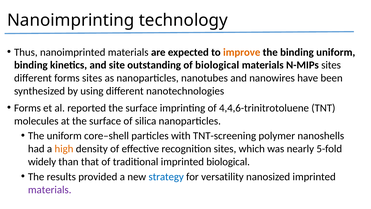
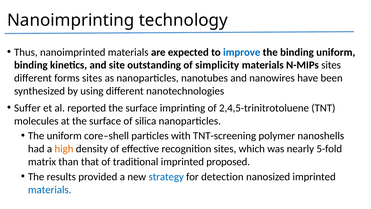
improve colour: orange -> blue (242, 52)
of biological: biological -> simplicity (217, 65)
Forms: Forms -> Suffer (27, 108)
4,4,6-trinitrotoluene: 4,4,6-trinitrotoluene -> 2,4,5-trinitrotoluene (264, 108)
widely: widely -> matrix (42, 162)
imprinted biological: biological -> proposed (228, 162)
versatility: versatility -> detection (222, 176)
materials colour: purple -> blue (50, 189)
